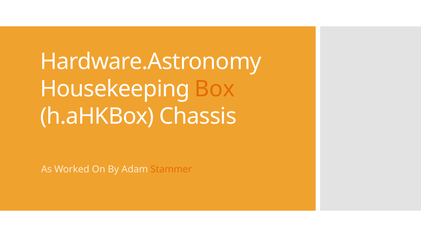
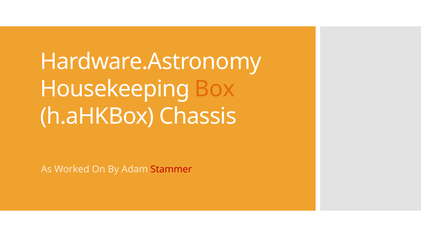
Stammer colour: orange -> red (171, 169)
